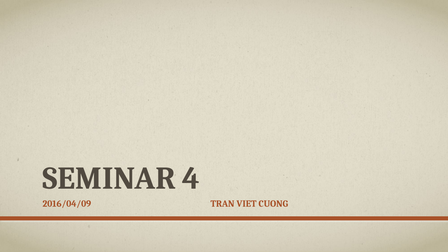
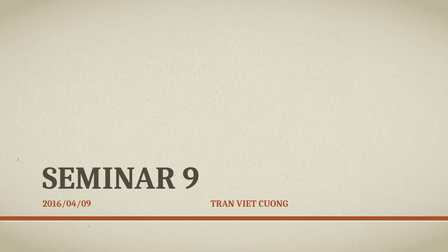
4: 4 -> 9 (191, 178)
